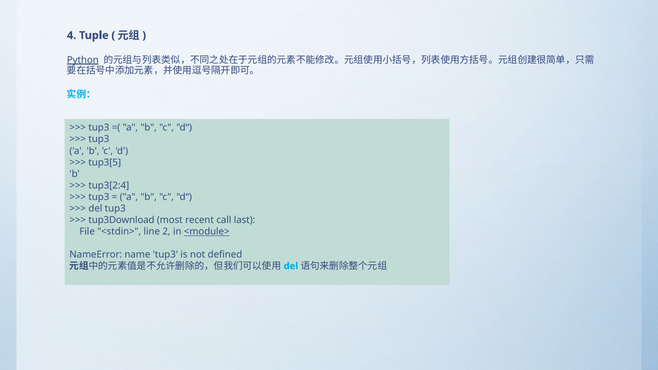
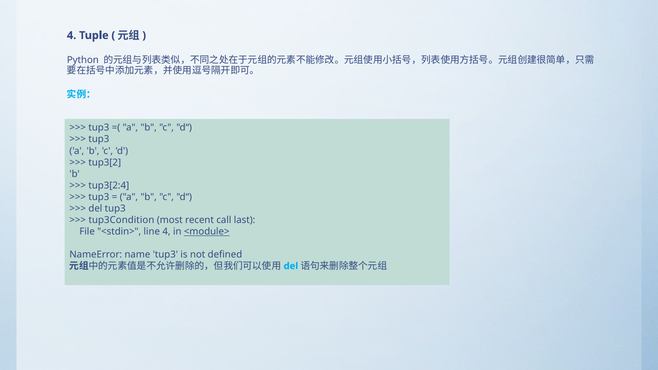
Python underline: present -> none (83, 60)
tup3[5: tup3[5 -> tup3[2 (105, 162)
tup3Download: tup3Download -> tup3Condition (121, 220)
line 2: 2 -> 4 (166, 232)
